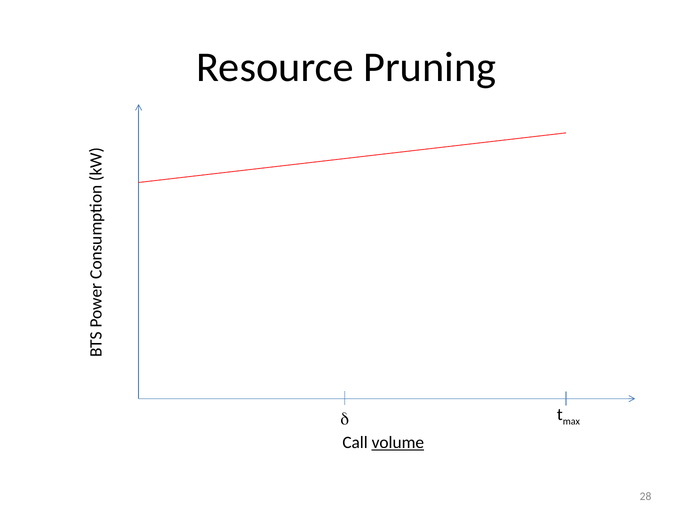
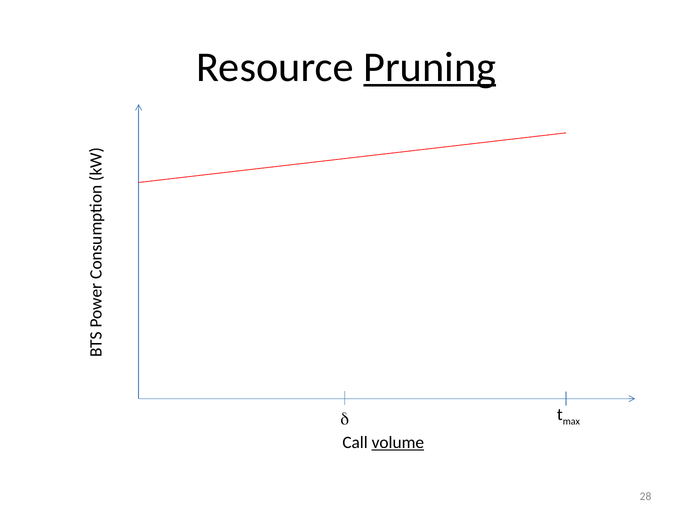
Pruning underline: none -> present (430, 67)
